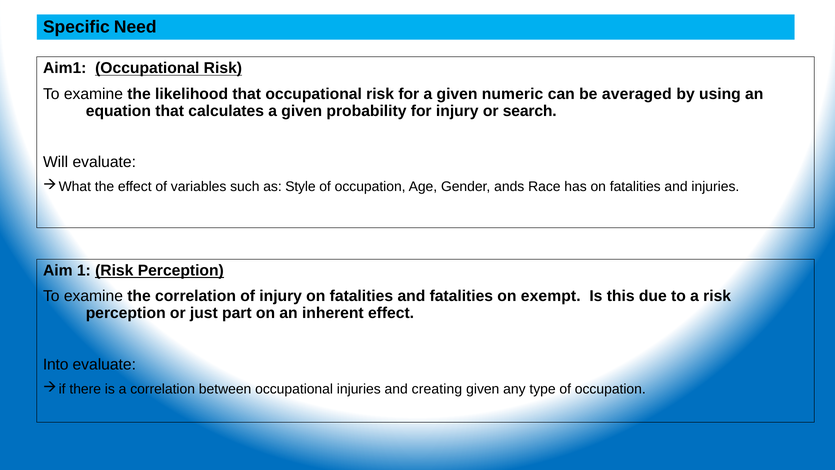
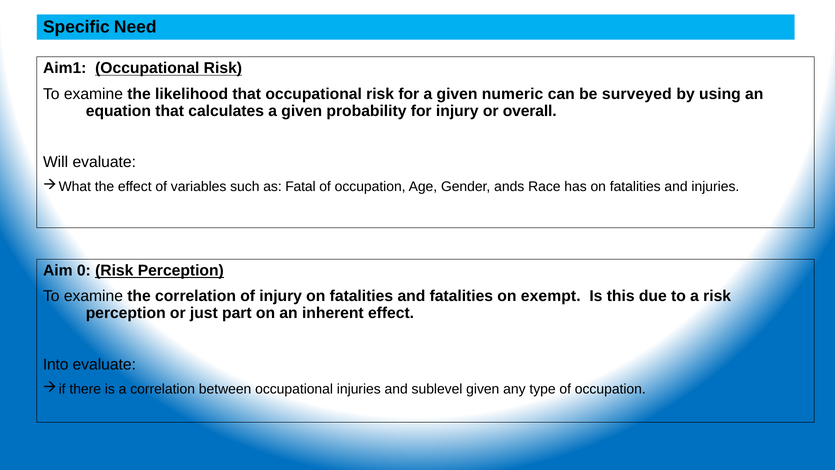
averaged: averaged -> surveyed (637, 94)
search: search -> overall (530, 111)
Style: Style -> Fatal (300, 187)
1: 1 -> 0 (84, 270)
creating: creating -> sublevel (437, 389)
